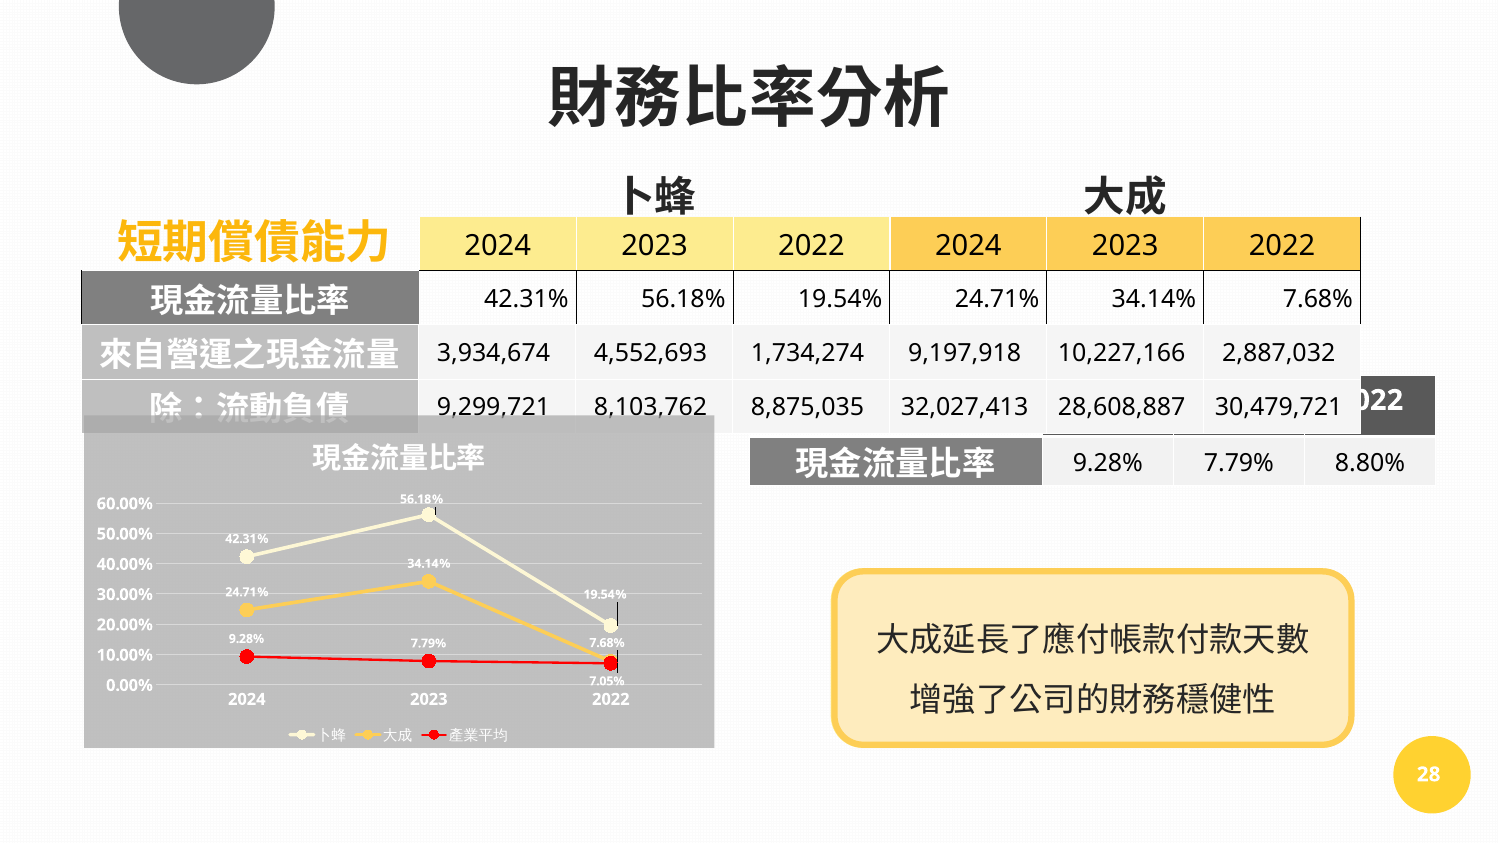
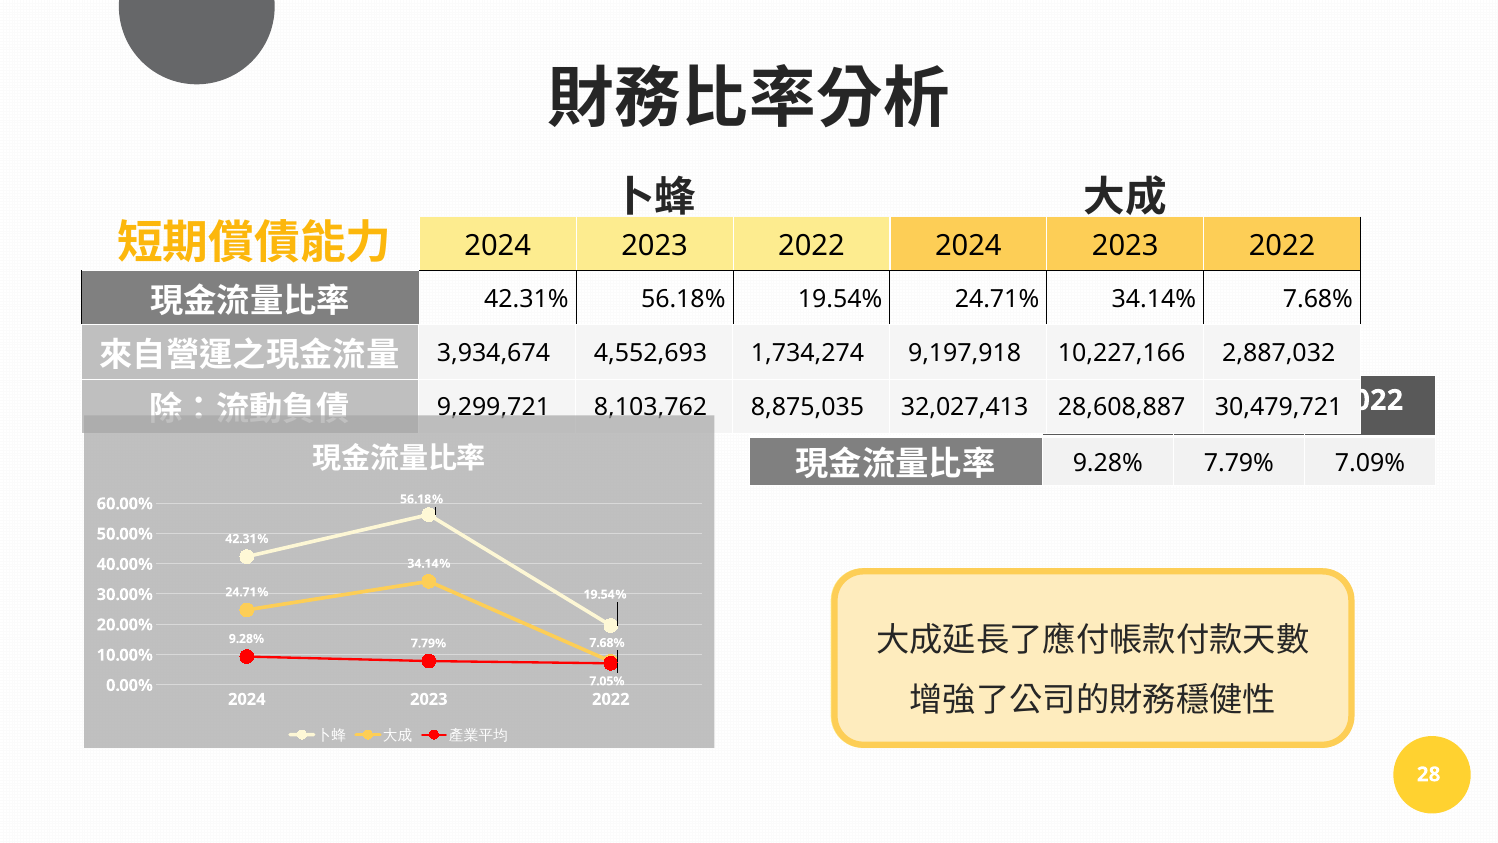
8.80%: 8.80% -> 7.09% (1370, 463)
